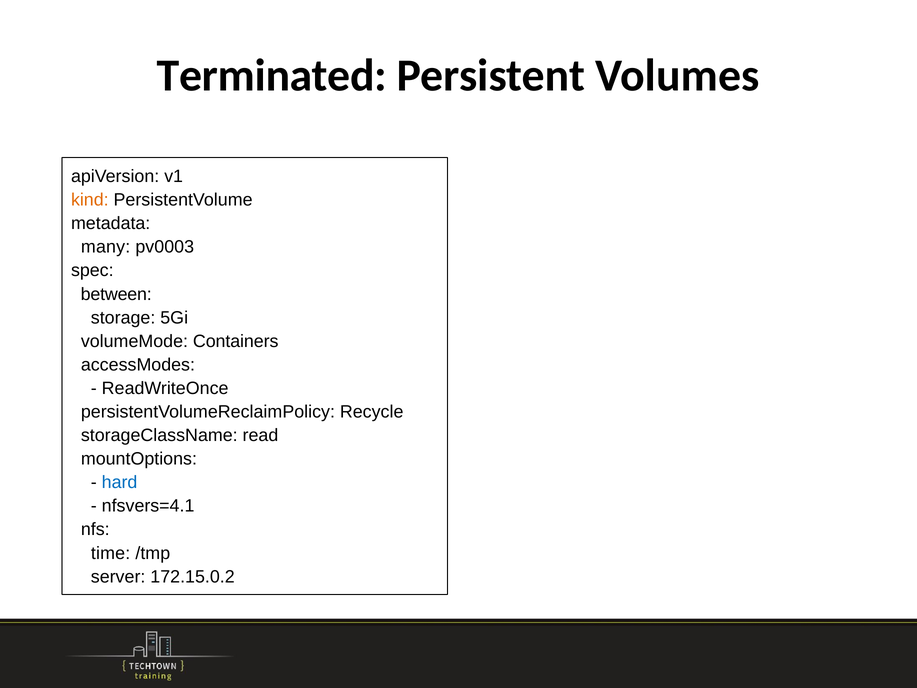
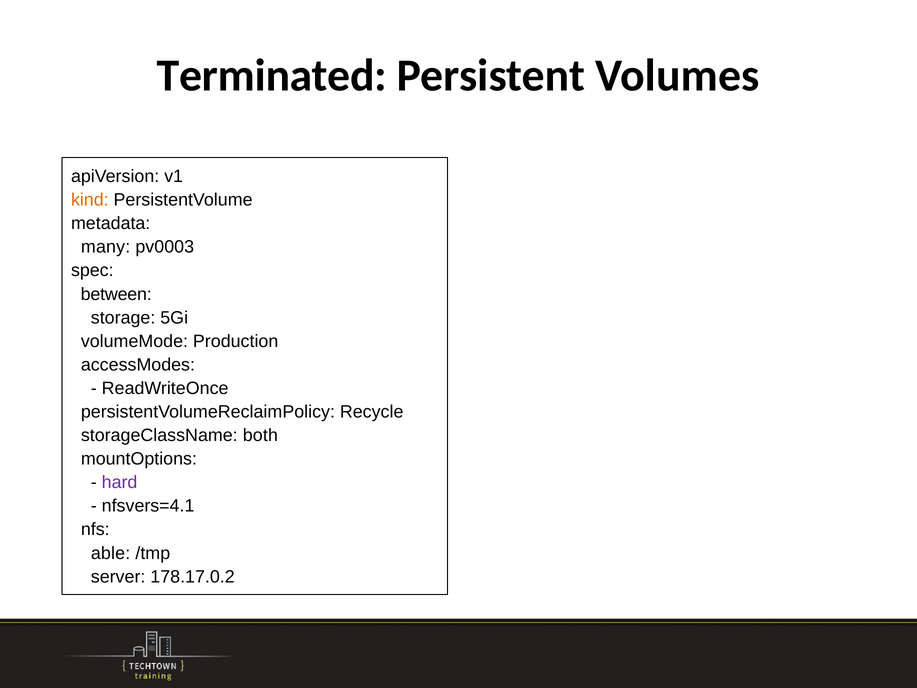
Containers: Containers -> Production (236, 341)
read: read -> both (260, 435)
hard colour: blue -> purple (120, 482)
time: time -> able (111, 553)
172.15.0.2: 172.15.0.2 -> 178.17.0.2 (193, 576)
